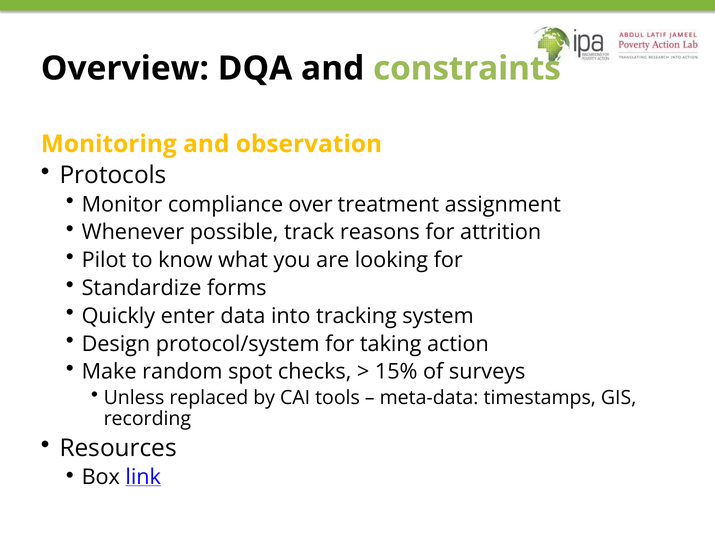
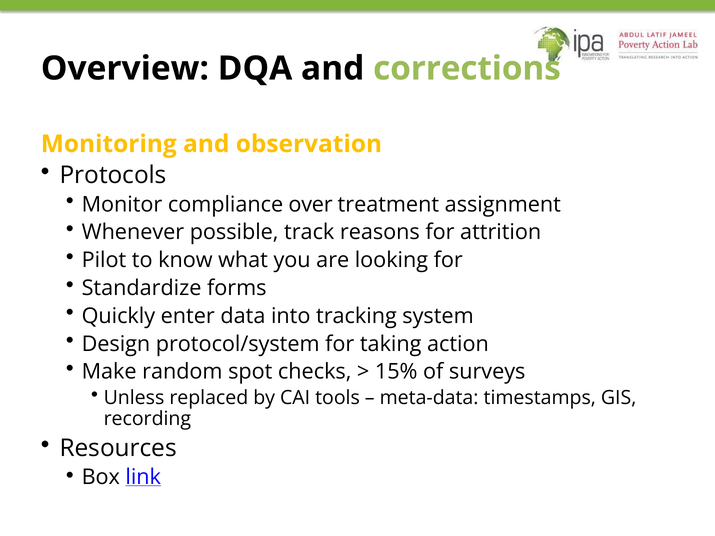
constraints: constraints -> corrections (467, 68)
